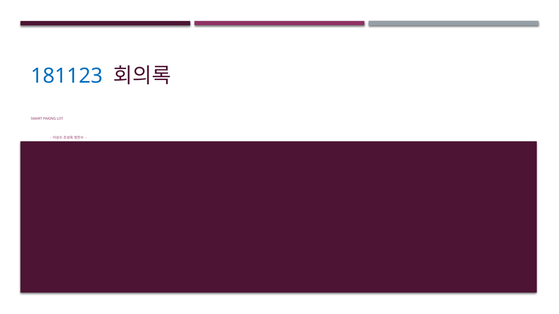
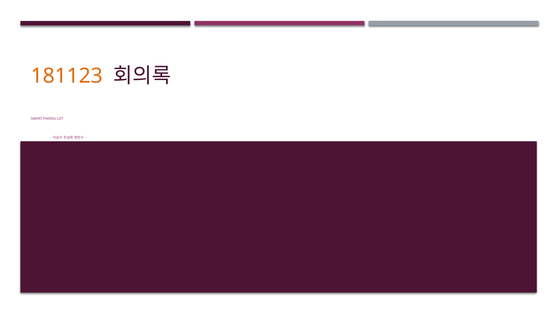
181123 colour: blue -> orange (67, 76)
